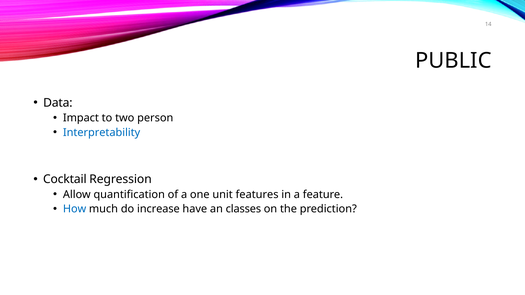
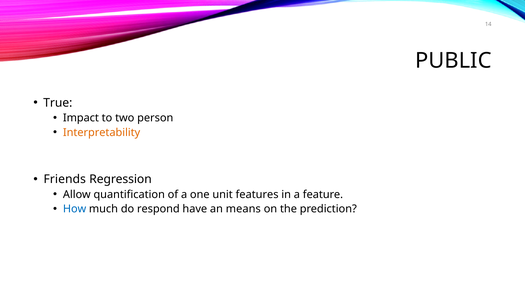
Data: Data -> True (58, 103)
Interpretability colour: blue -> orange (102, 133)
Cocktail: Cocktail -> Friends (65, 180)
increase: increase -> respond (158, 209)
classes: classes -> means (243, 209)
